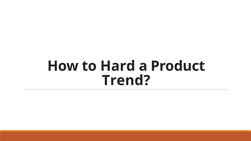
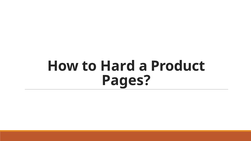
Trend: Trend -> Pages (126, 81)
